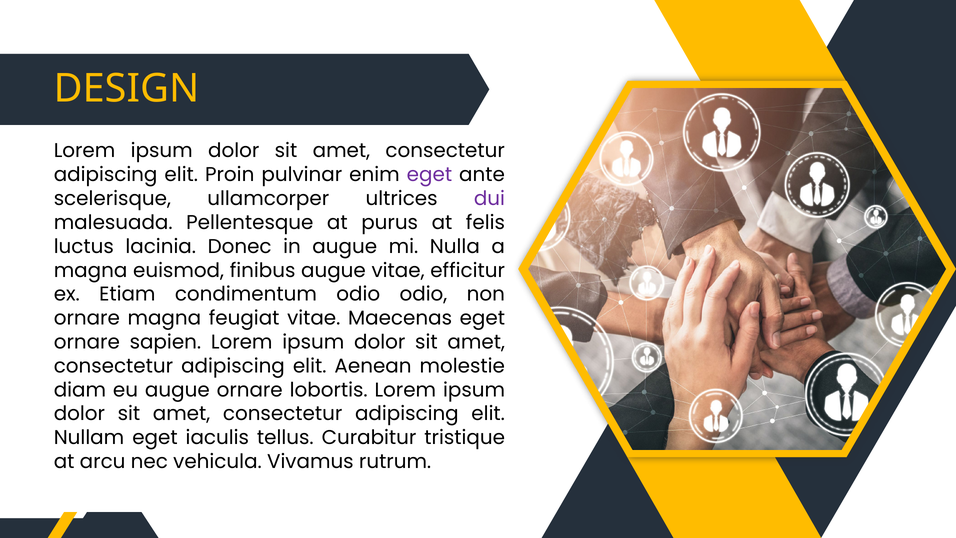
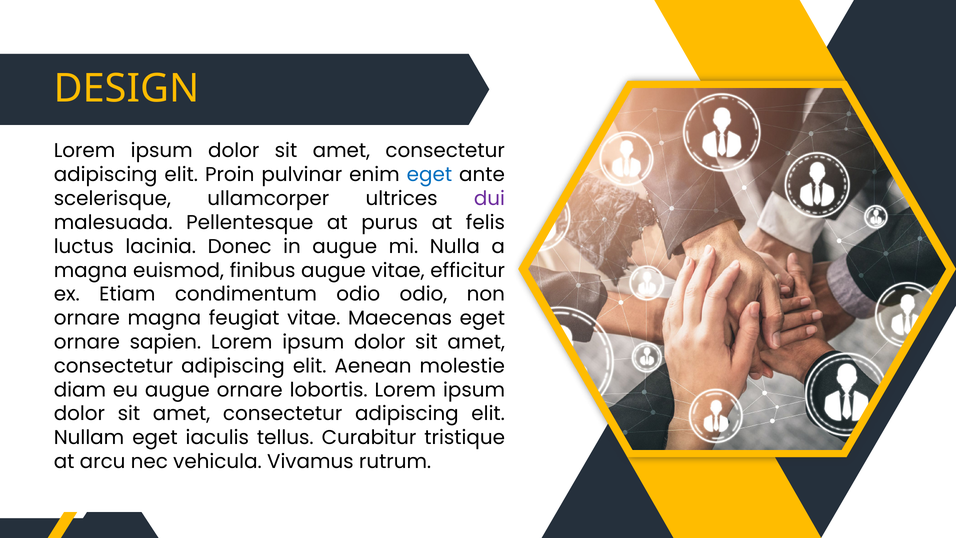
eget colour: purple -> blue (429, 175)
